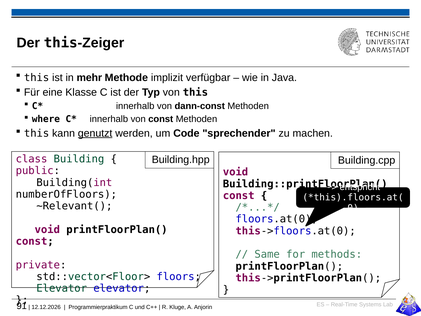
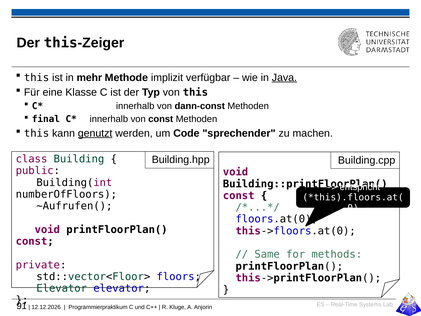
Java underline: none -> present (284, 77)
where: where -> final (46, 119)
~Relevant(: ~Relevant( -> ~Aufrufen( (74, 206)
